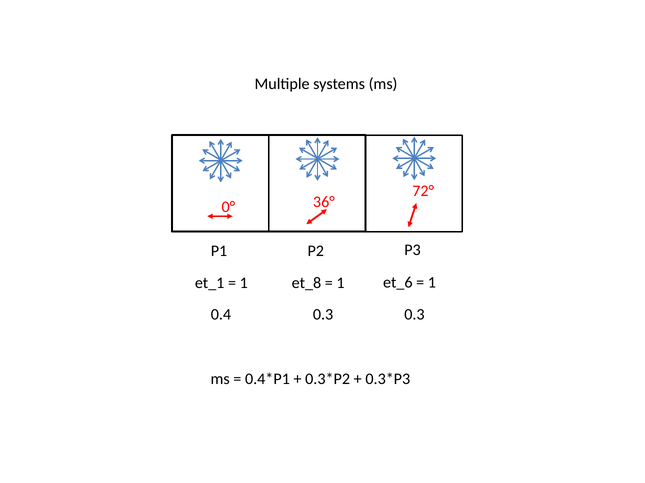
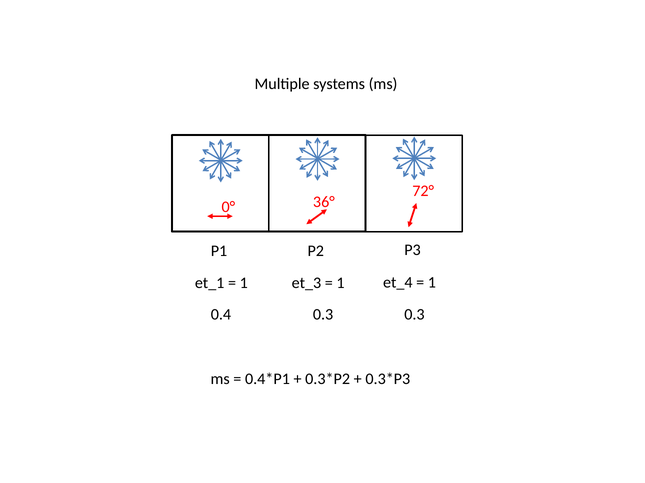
et_6: et_6 -> et_4 (398, 283)
et_8: et_8 -> et_3 (306, 284)
